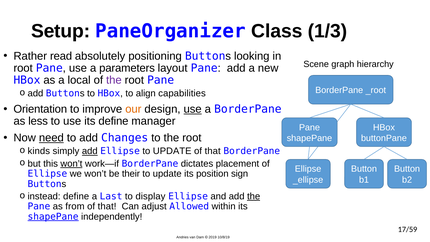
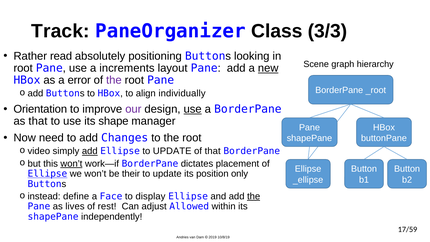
Setup: Setup -> Track (60, 31)
1/3: 1/3 -> 3/3 (328, 31)
parameters: parameters -> increments (127, 68)
new underline: none -> present (268, 68)
local: local -> error (79, 80)
capabilities: capabilities -> individually (182, 93)
our colour: orange -> purple (133, 109)
as less: less -> that (38, 121)
its define: define -> shape (113, 121)
need underline: present -> none (51, 138)
kinds: kinds -> video (39, 151)
Ellipse underline: none -> present (47, 174)
sign: sign -> only (240, 174)
Last: Last -> Face (111, 196)
from: from -> lives (75, 206)
that: that -> rest (107, 206)
shapePane underline: present -> none (53, 217)
